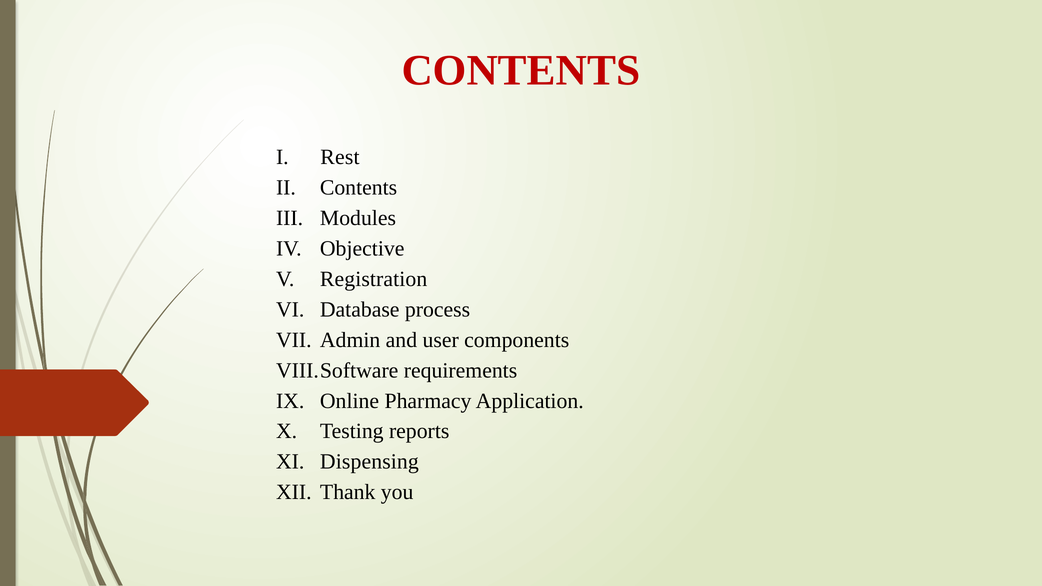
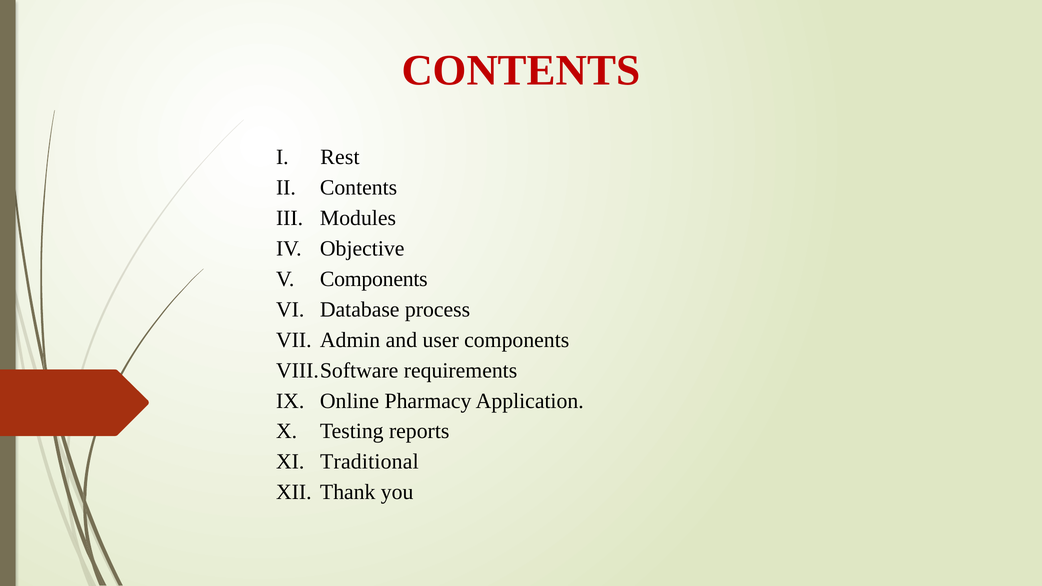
Registration: Registration -> Components (374, 279)
Dispensing: Dispensing -> Traditional (369, 462)
